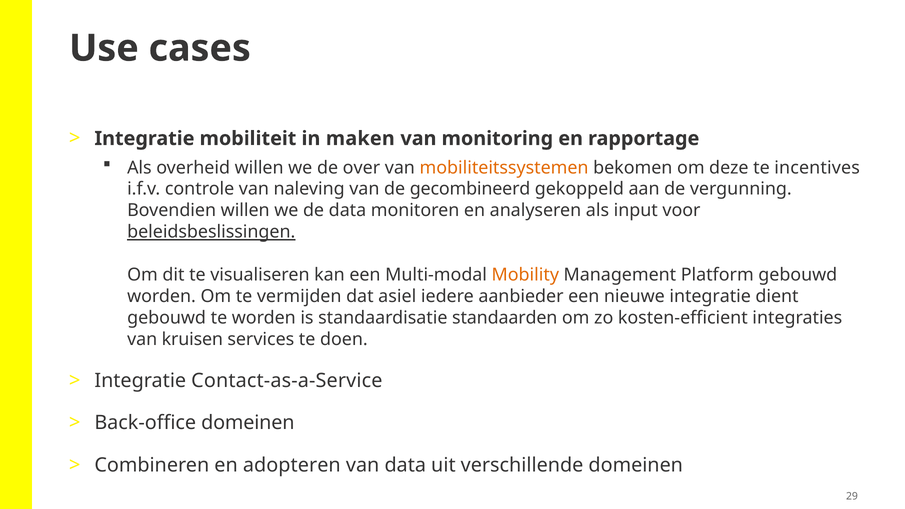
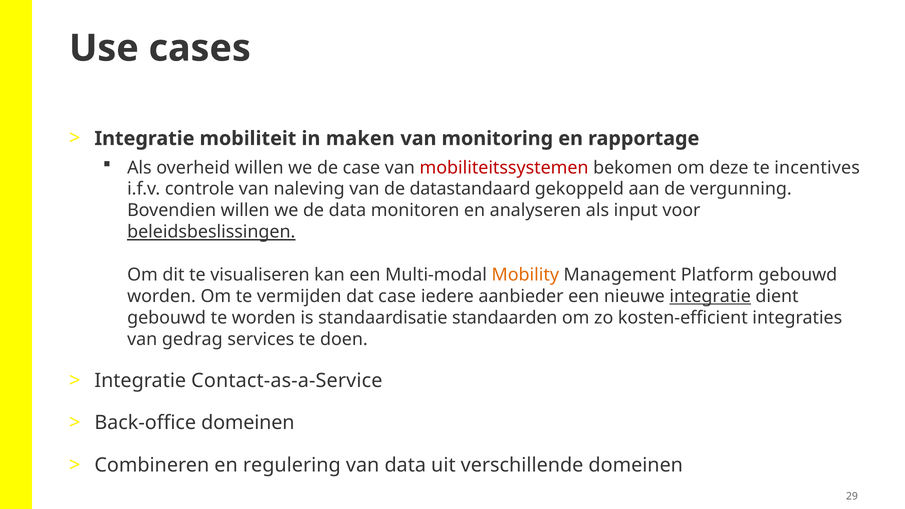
de over: over -> case (361, 168)
mobiliteitssystemen colour: orange -> red (504, 168)
gecombineerd: gecombineerd -> datastandaard (470, 189)
dat asiel: asiel -> case (397, 297)
integratie underline: none -> present (710, 297)
kruisen: kruisen -> gedrag (192, 340)
adopteren: adopteren -> regulering (292, 465)
